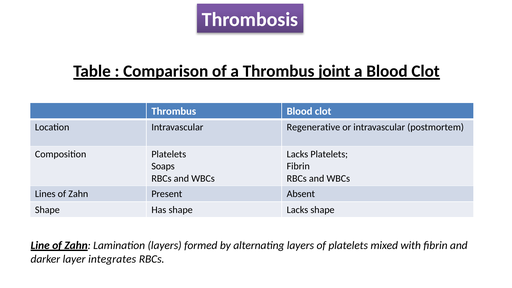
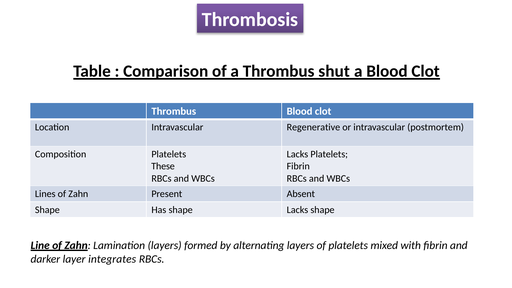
joint: joint -> shut (334, 71)
Soaps: Soaps -> These (163, 166)
